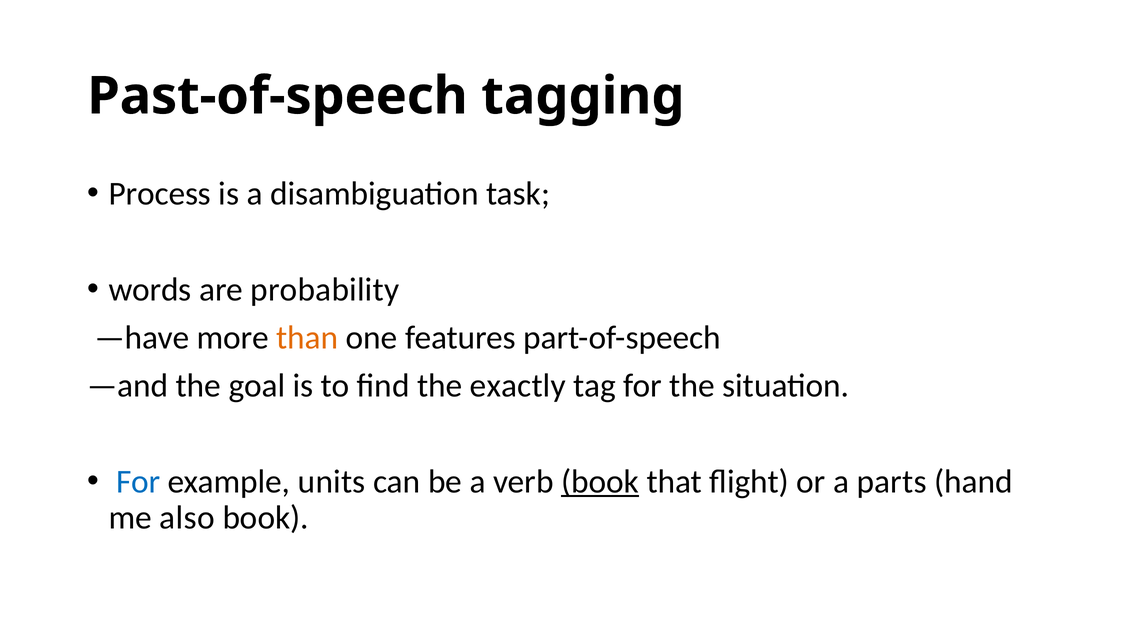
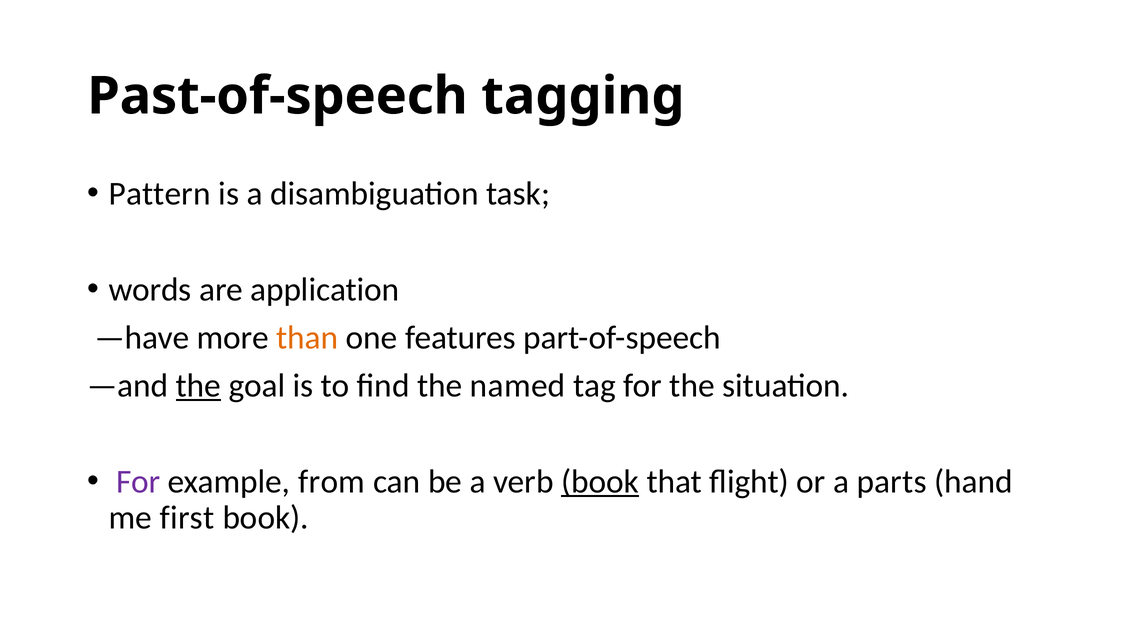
Process: Process -> Pattern (160, 194)
probability: probability -> application (325, 290)
the underline: none -> present (198, 386)
exactly: exactly -> named (518, 386)
For colour: blue -> purple (138, 482)
units: units -> from (332, 482)
also: also -> first (187, 518)
